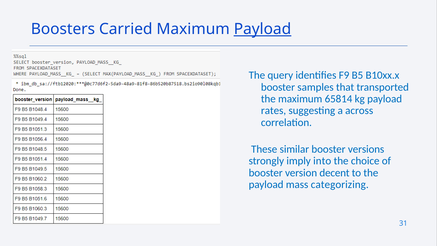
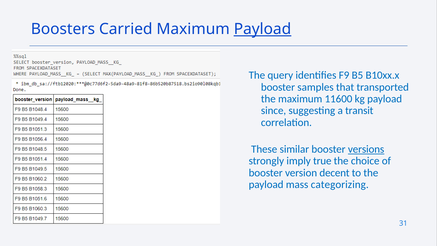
65814: 65814 -> 11600 (339, 99)
rates: rates -> since (274, 111)
across: across -> transit (359, 111)
versions underline: none -> present (366, 149)
into: into -> true (322, 161)
